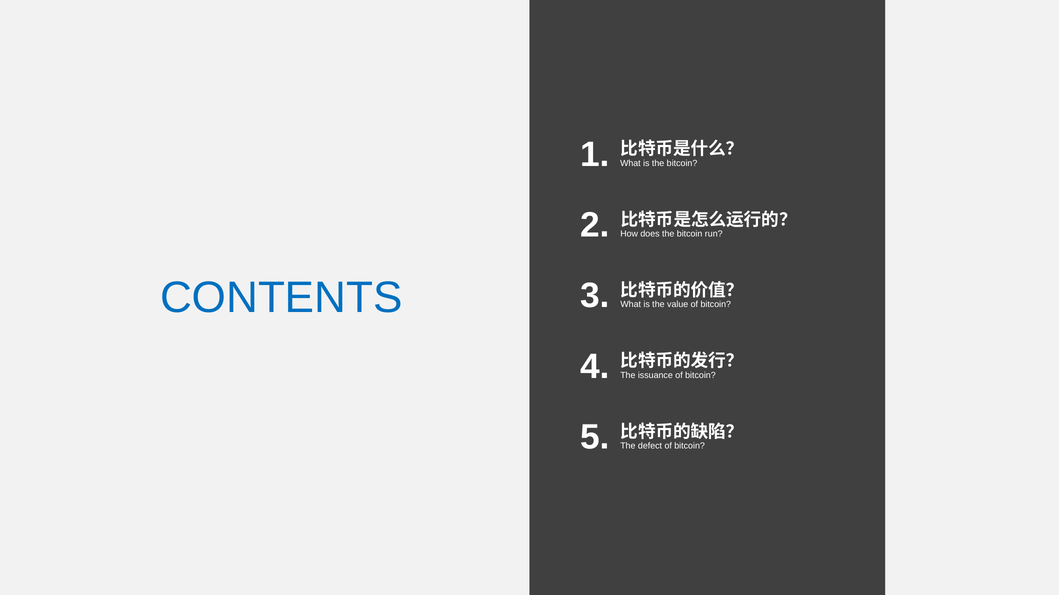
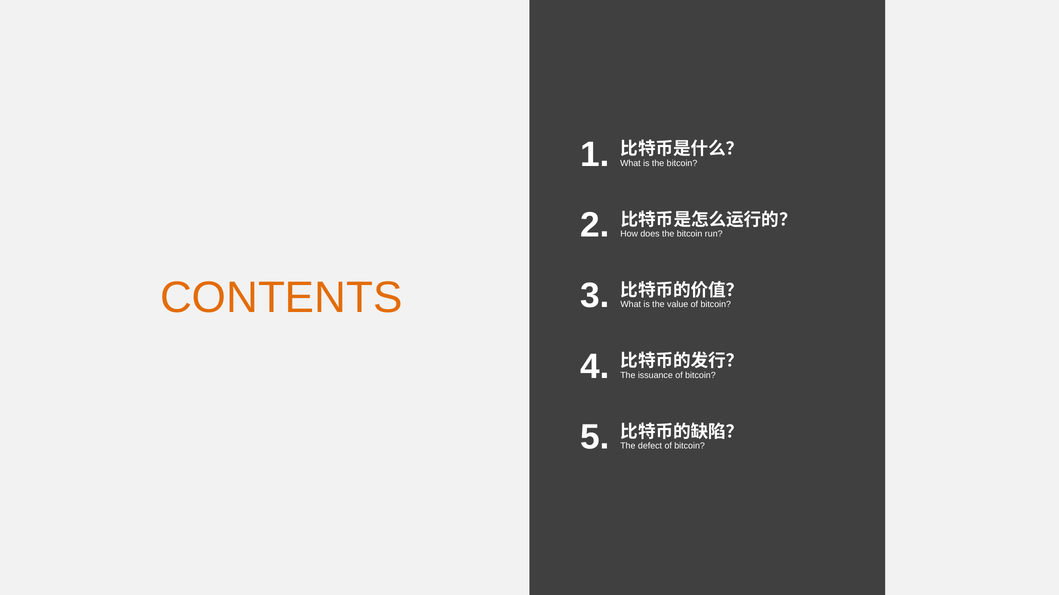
CONTENTS colour: blue -> orange (281, 298)
